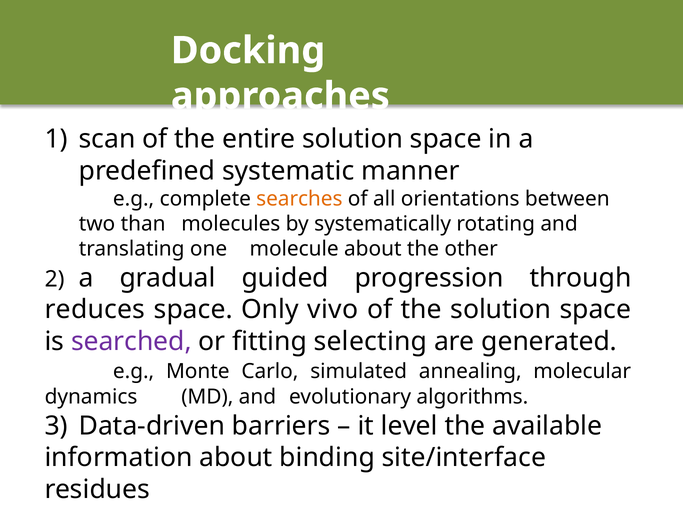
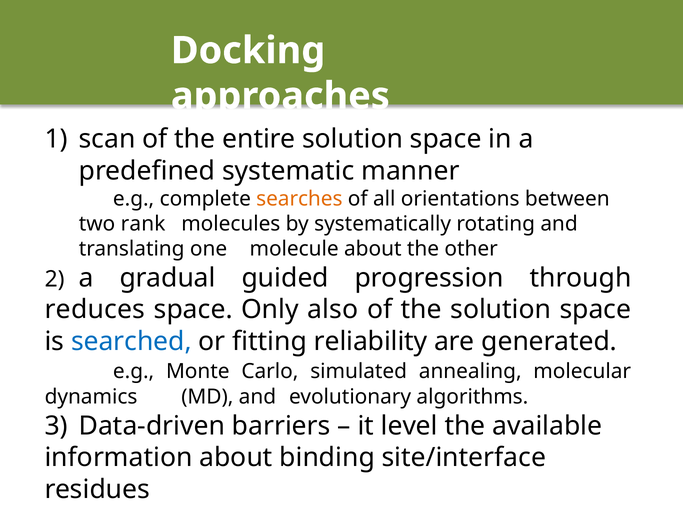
than: than -> rank (143, 224)
vivo: vivo -> also (333, 310)
searched colour: purple -> blue (131, 342)
selecting: selecting -> reliability (371, 342)
